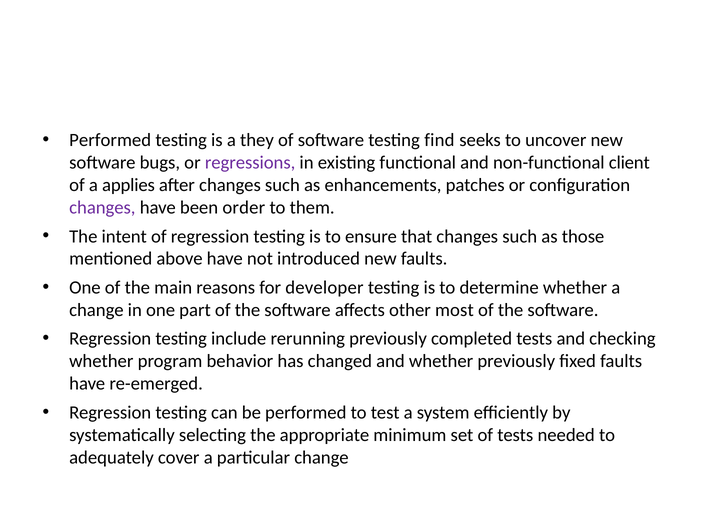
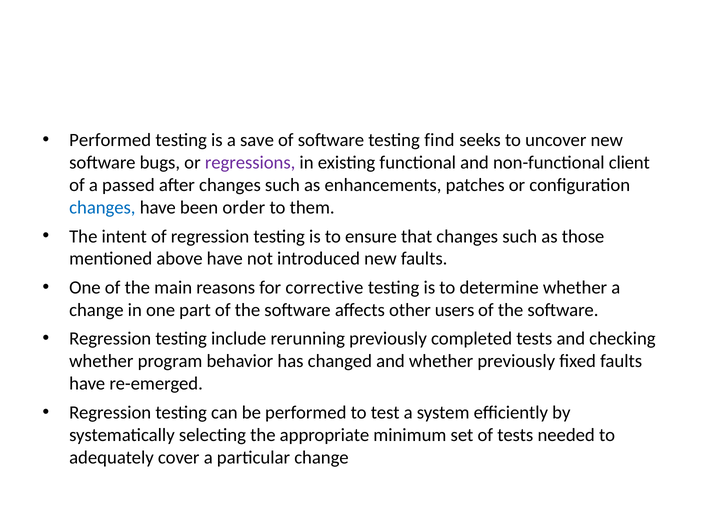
they: they -> save (257, 140)
applies: applies -> passed (128, 185)
changes colour: purple -> blue (102, 208)
developer: developer -> corrective (324, 288)
most: most -> users (455, 310)
